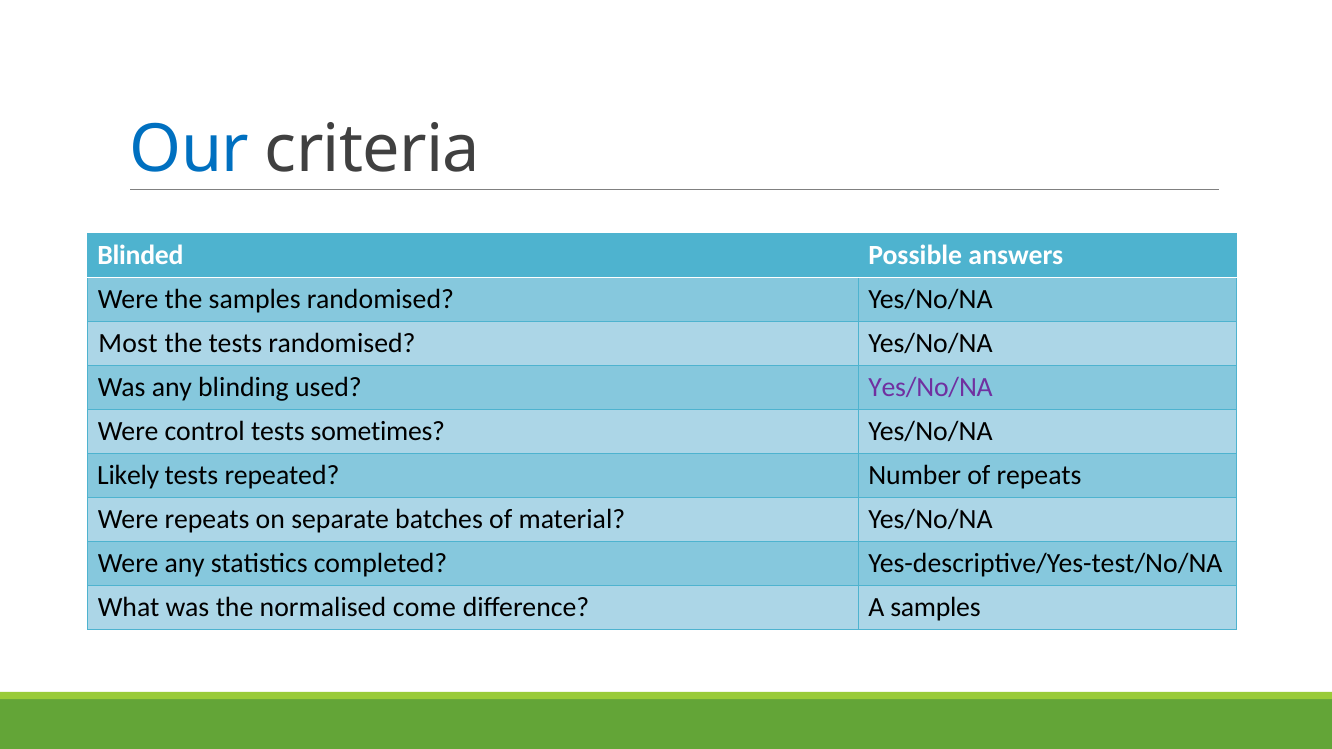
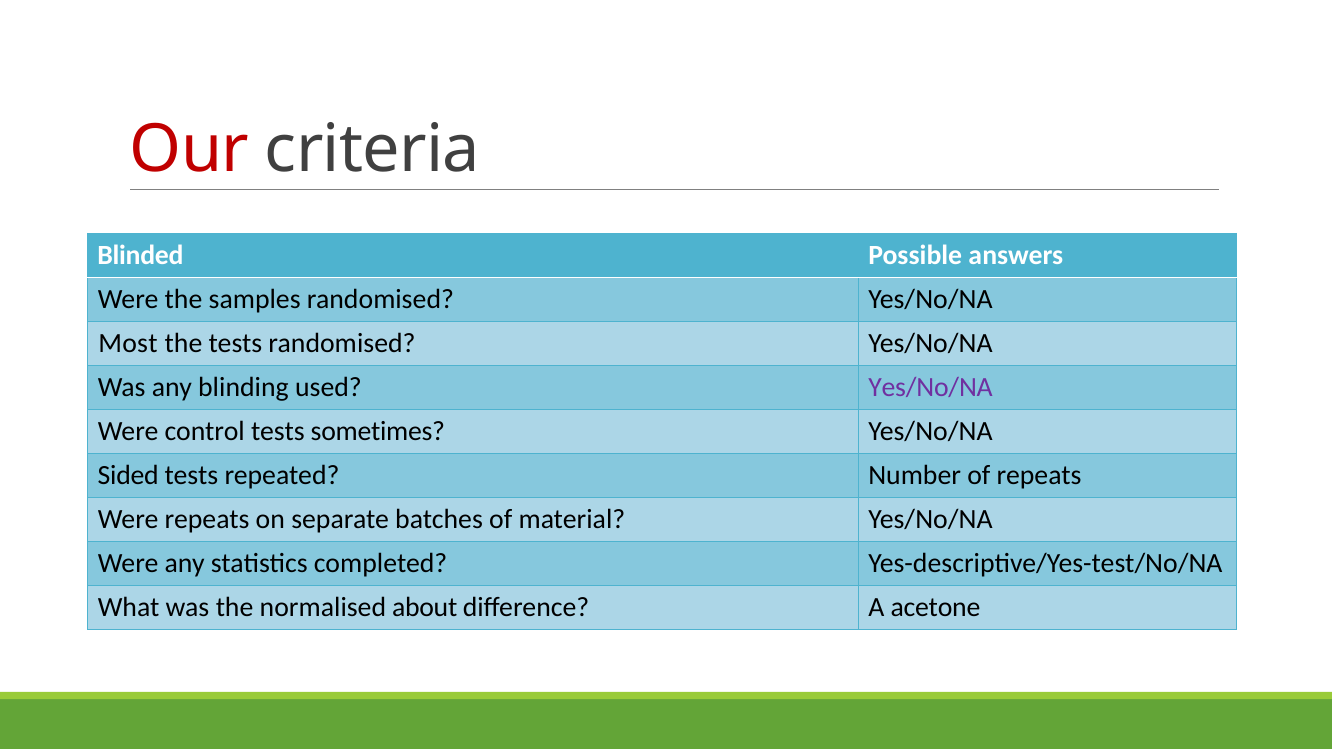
Our colour: blue -> red (190, 149)
Likely: Likely -> Sided (128, 476)
come: come -> about (425, 608)
A samples: samples -> acetone (935, 608)
